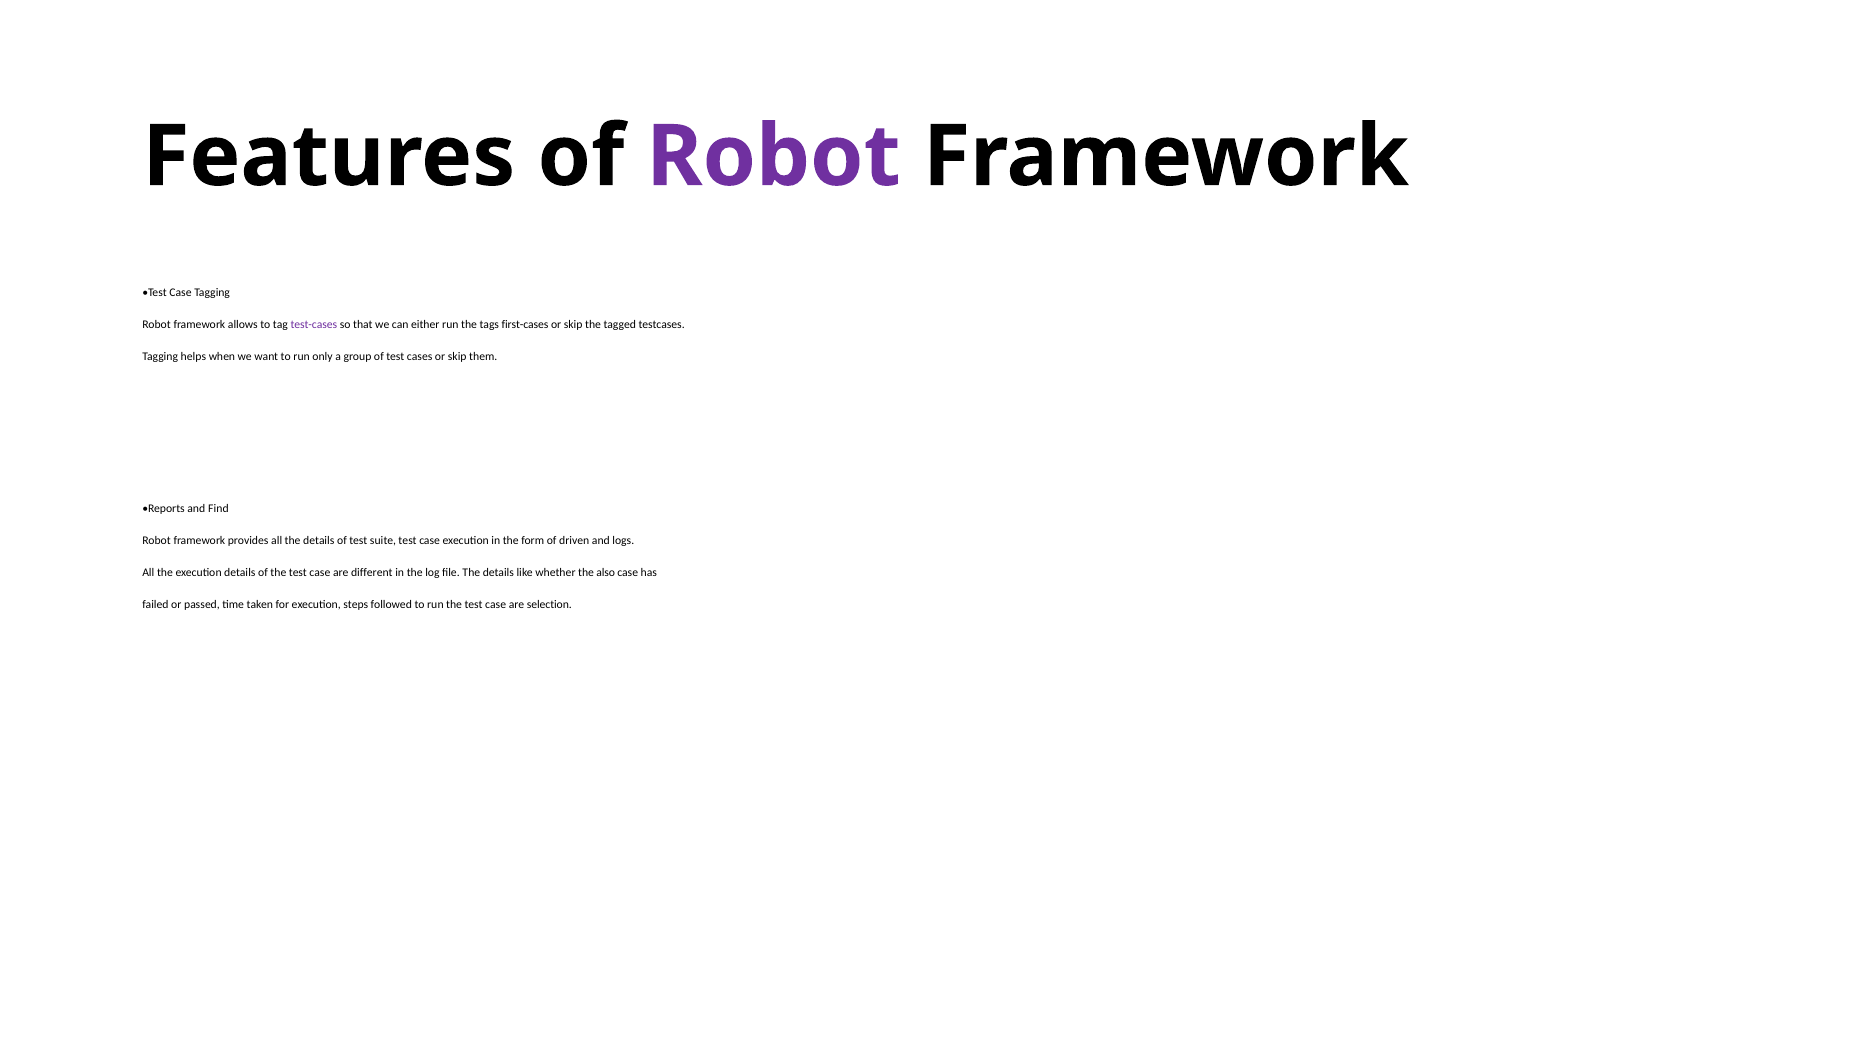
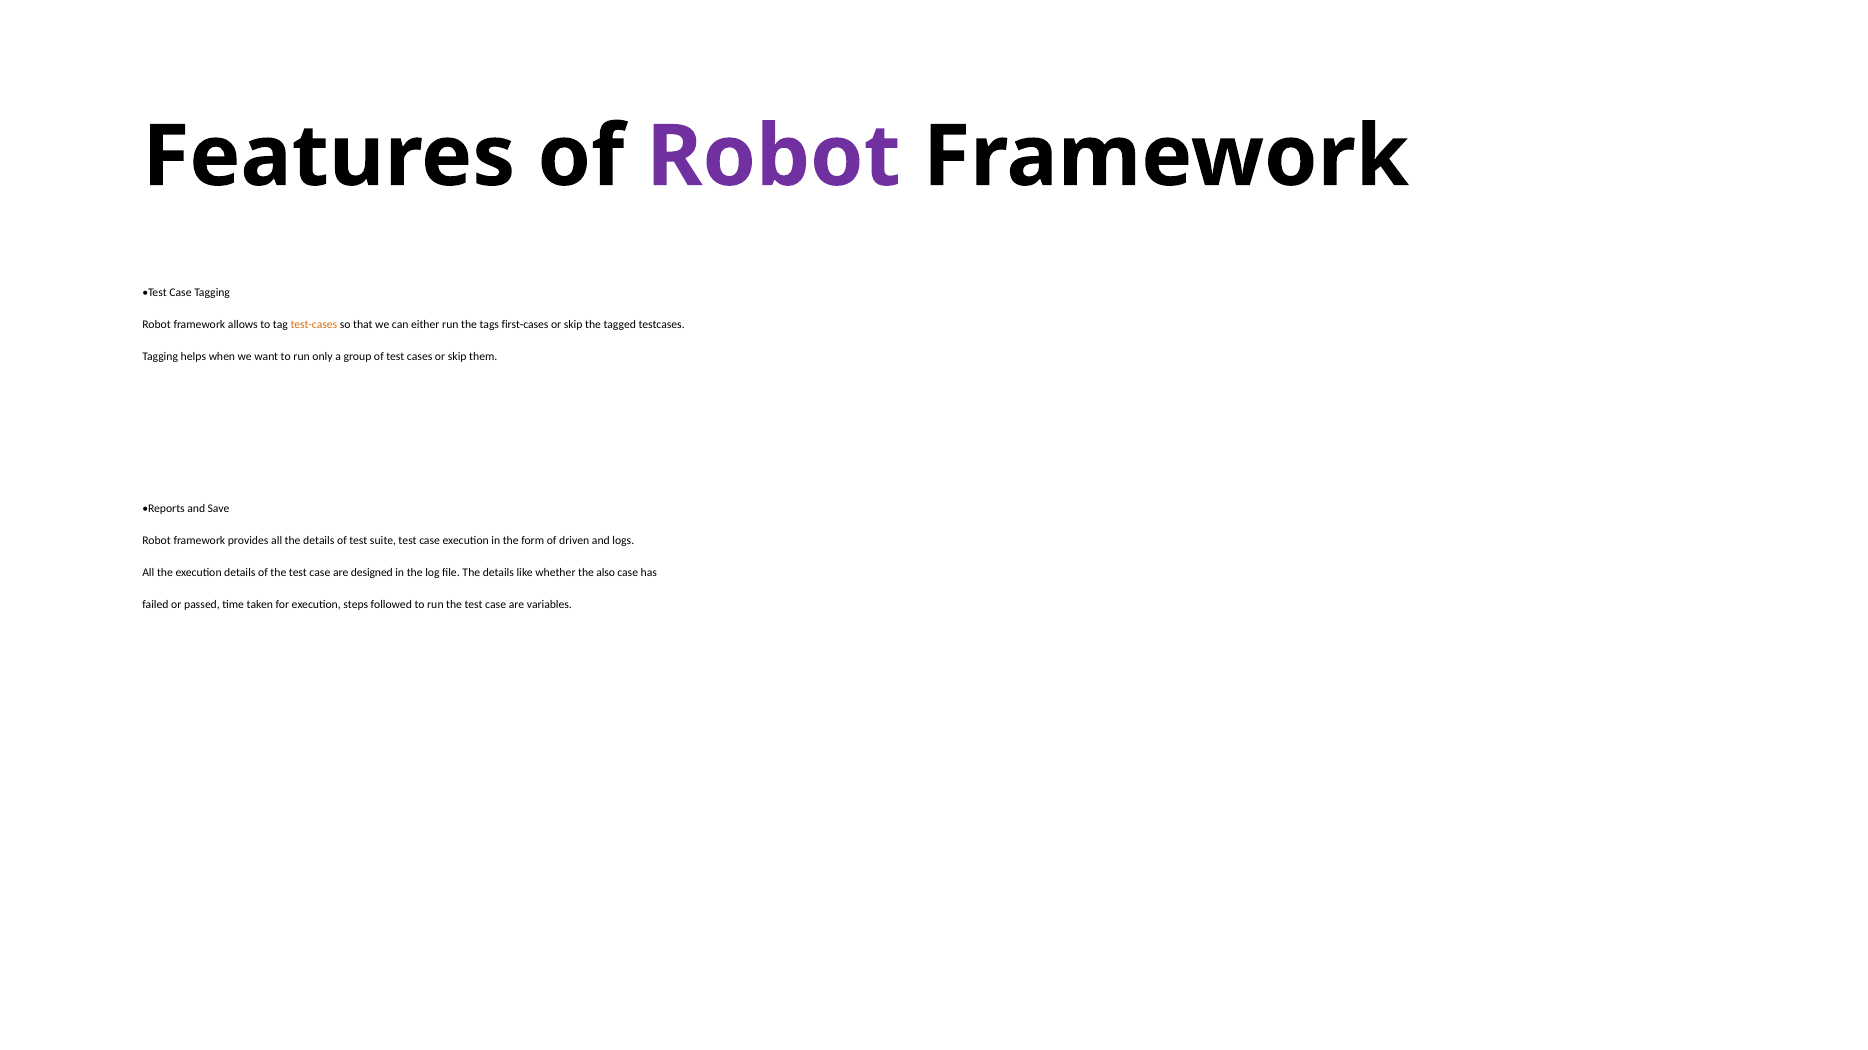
test-cases colour: purple -> orange (314, 325)
Find: Find -> Save (219, 509)
different: different -> designed (372, 573)
selection: selection -> variables (549, 605)
